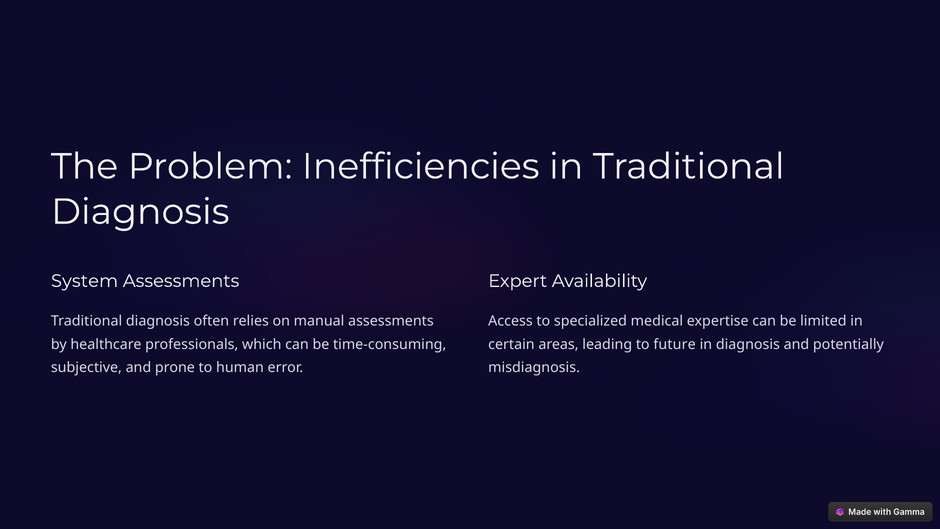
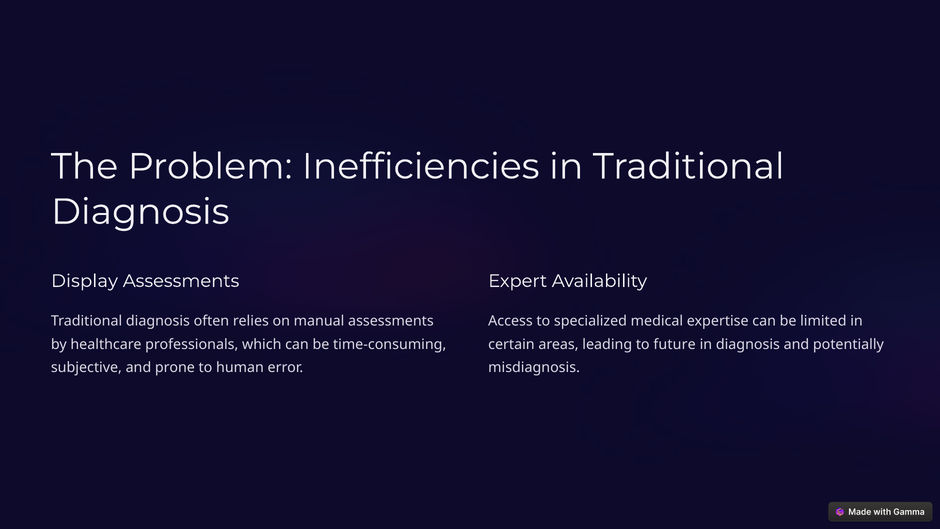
System: System -> Display (84, 281)
